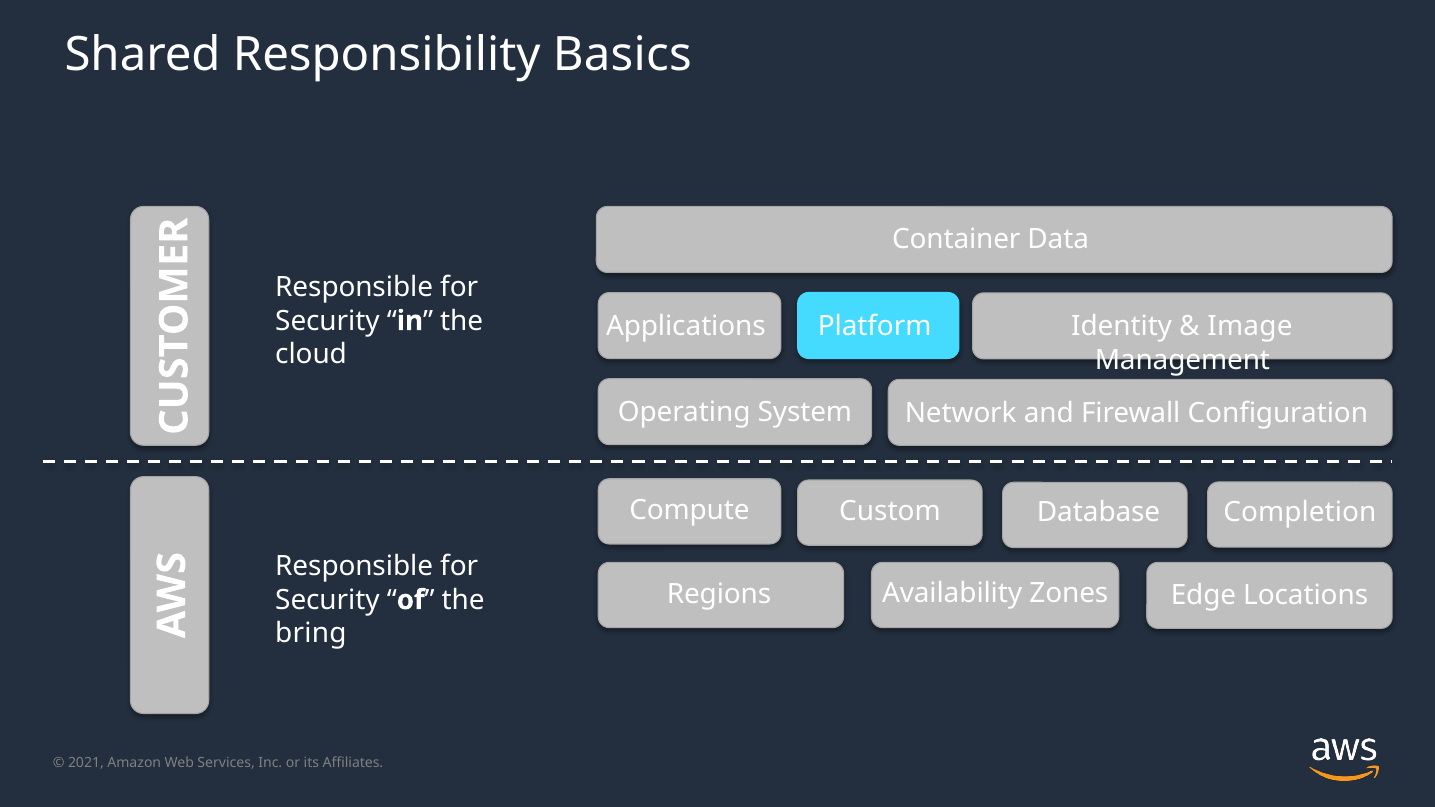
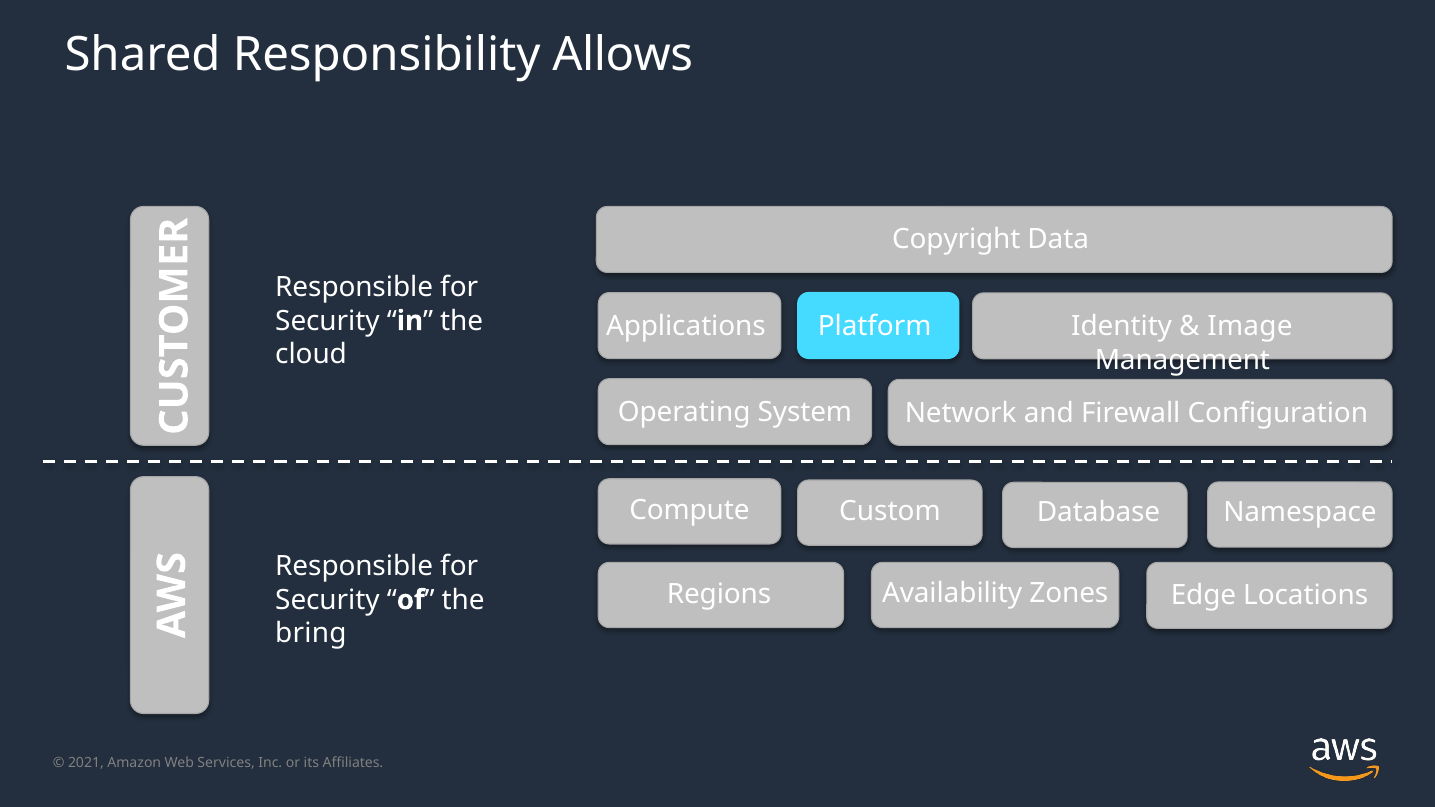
Basics: Basics -> Allows (623, 55)
Container: Container -> Copyright (956, 240)
Completion: Completion -> Namespace (1300, 513)
